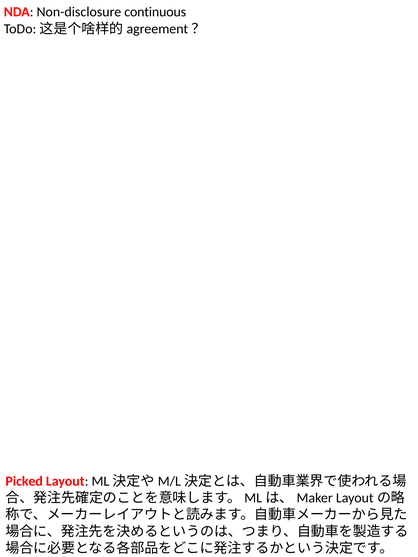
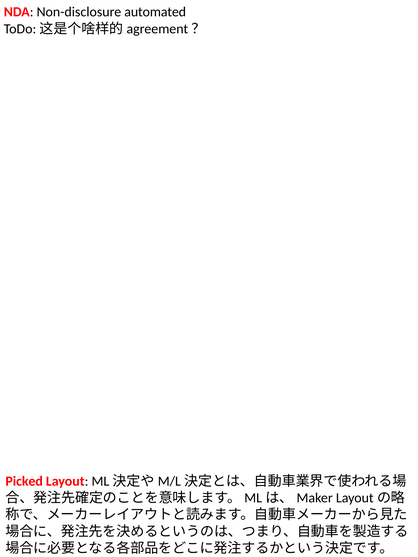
continuous: continuous -> automated (155, 12)
